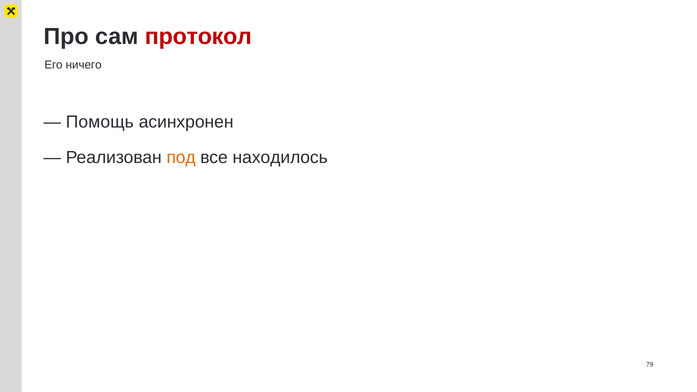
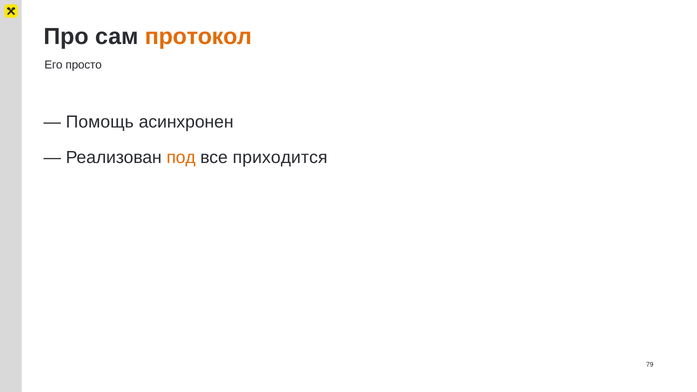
протокол colour: red -> orange (198, 37)
ничего: ничего -> просто (84, 65)
находилось: находилось -> приходится (280, 158)
